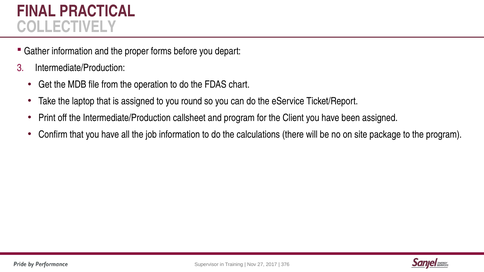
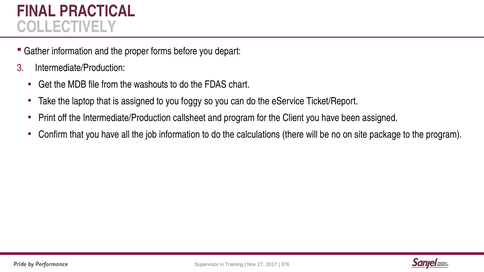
operation: operation -> washouts (151, 85)
round: round -> foggy (191, 101)
